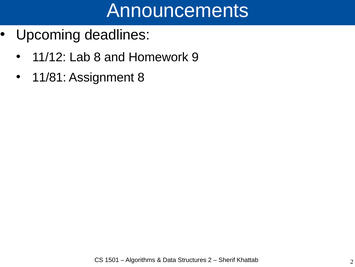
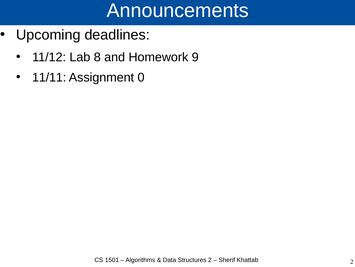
11/81: 11/81 -> 11/11 (49, 77)
Assignment 8: 8 -> 0 (141, 77)
